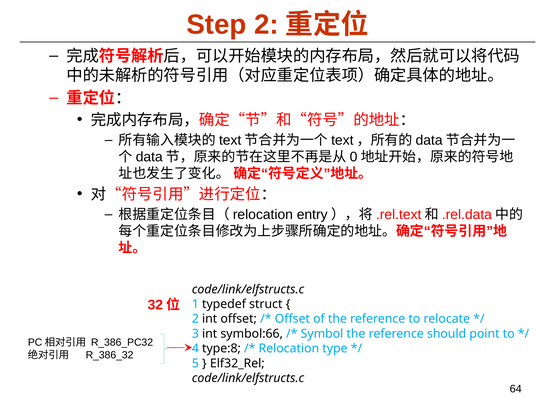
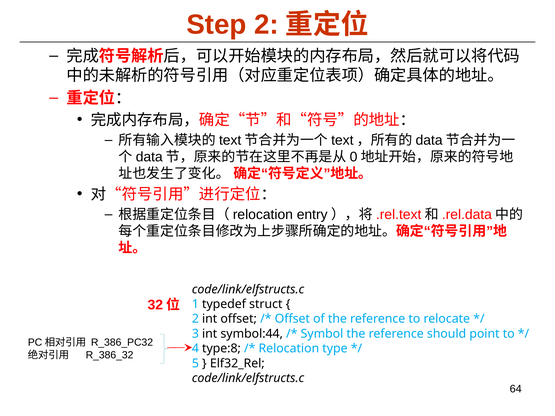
symbol:66: symbol:66 -> symbol:44 (252, 334)
